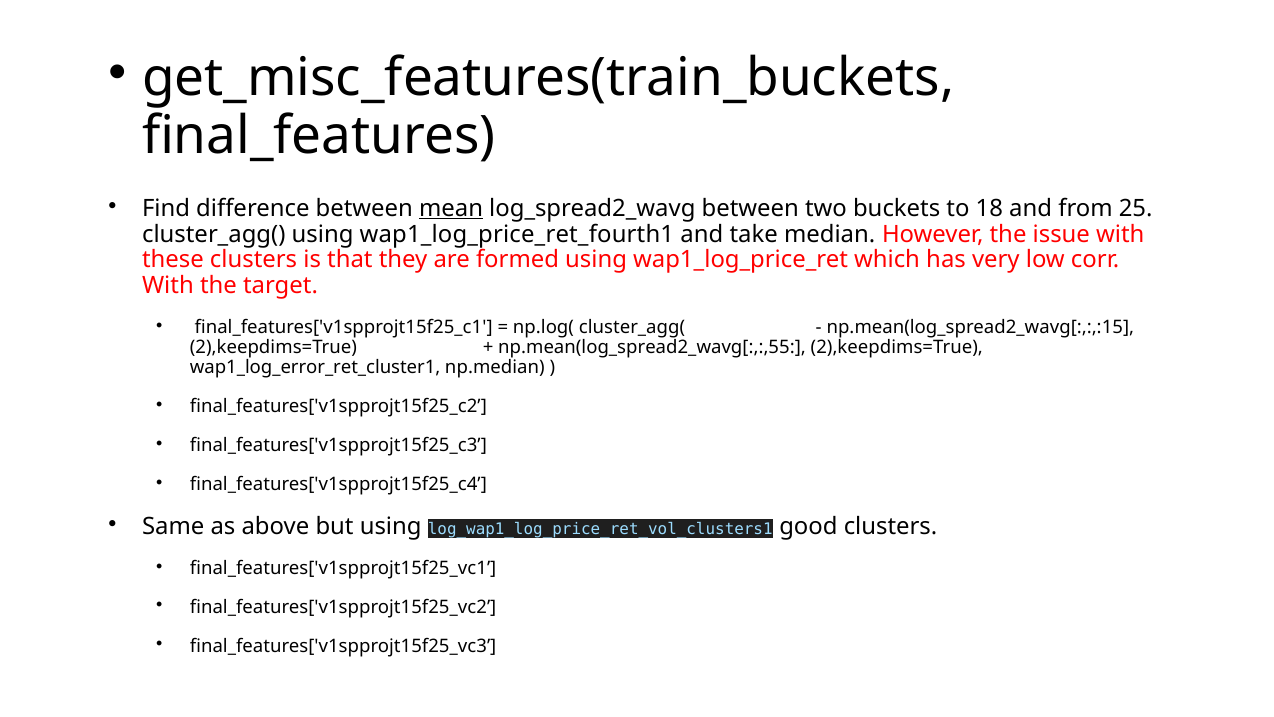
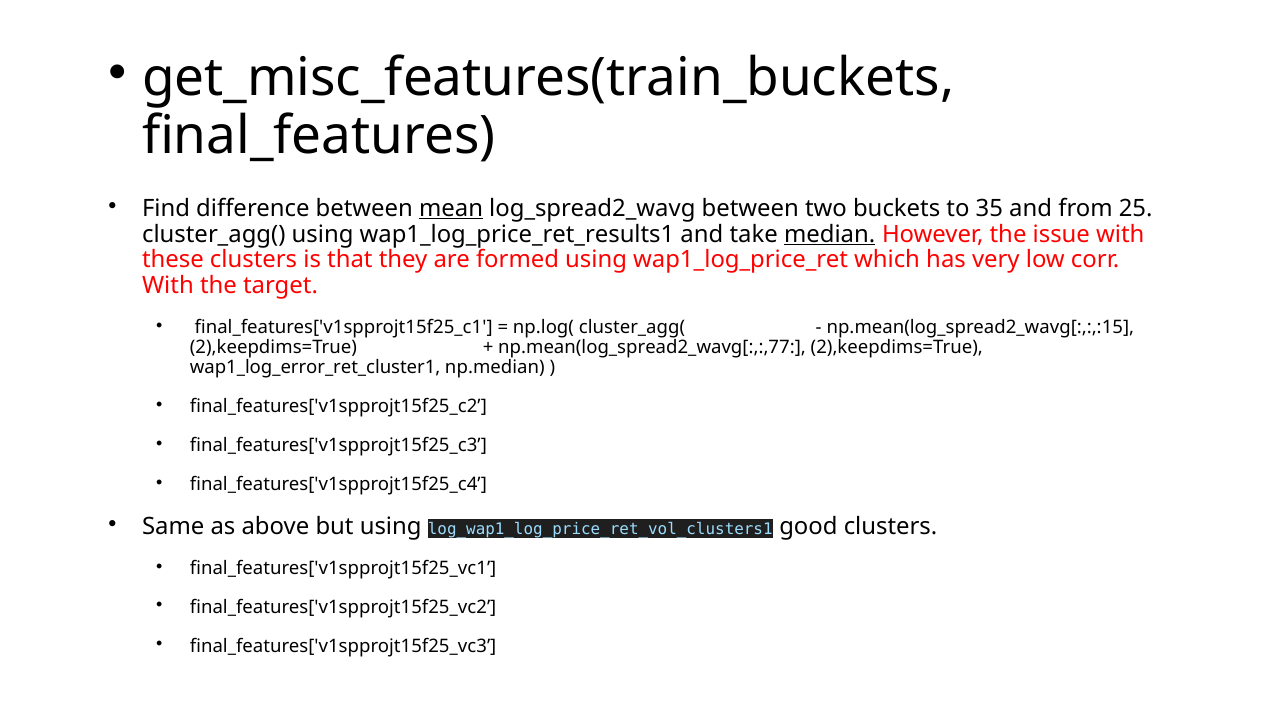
18: 18 -> 35 (989, 208)
wap1_log_price_ret_fourth1: wap1_log_price_ret_fourth1 -> wap1_log_price_ret_results1 (517, 234)
median underline: none -> present (830, 234)
np.mean(log_spread2_wavg[:,:,55: np.mean(log_spread2_wavg[:,:,55 -> np.mean(log_spread2_wavg[:,:,77 (652, 348)
